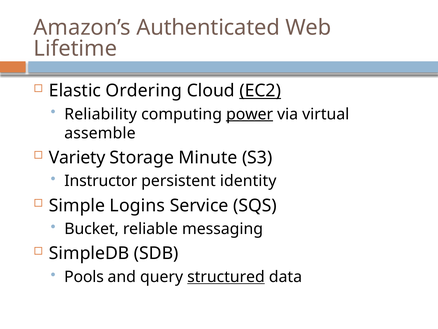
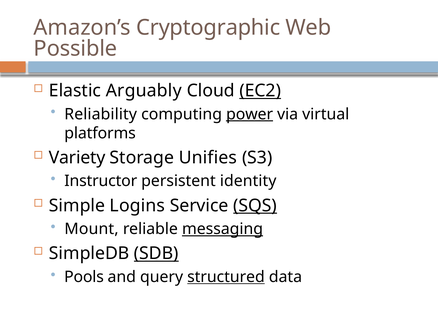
Authenticated: Authenticated -> Cryptographic (208, 27)
Lifetime: Lifetime -> Possible (75, 48)
Ordering: Ordering -> Arguably (144, 91)
assemble: assemble -> platforms (100, 133)
Minute: Minute -> Unifies (208, 157)
SQS underline: none -> present (255, 205)
Bucket: Bucket -> Mount (91, 229)
messaging underline: none -> present (223, 229)
SDB underline: none -> present (156, 253)
